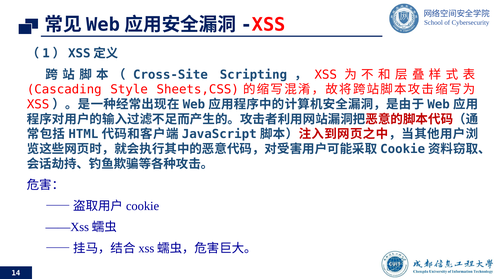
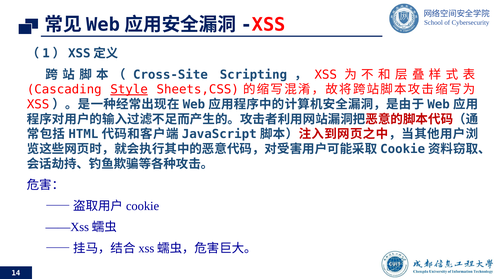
Style underline: none -> present (129, 90)
